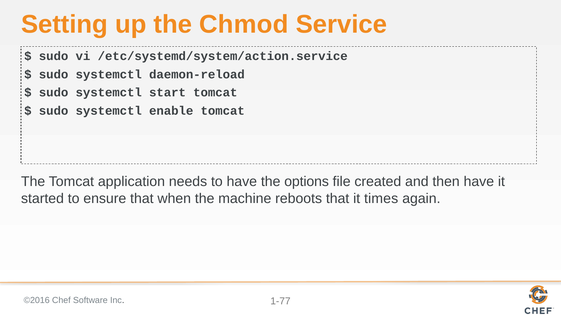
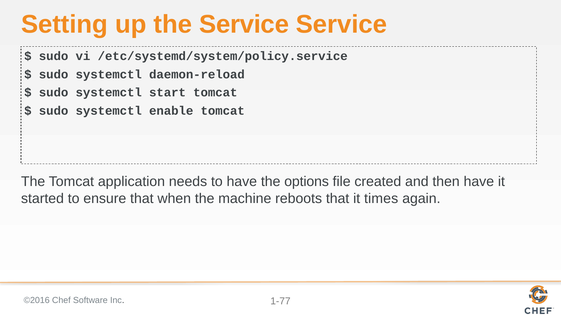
the Chmod: Chmod -> Service (244, 24)
/etc/systemd/system/action.service: /etc/systemd/system/action.service -> /etc/systemd/system/policy.service (223, 56)
